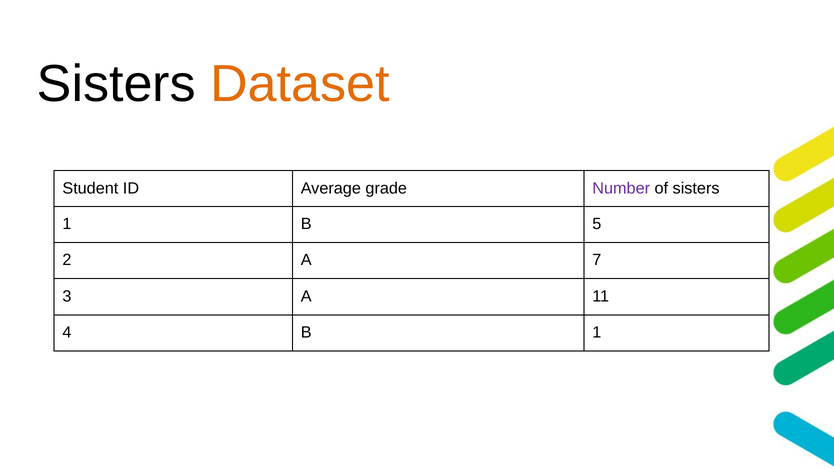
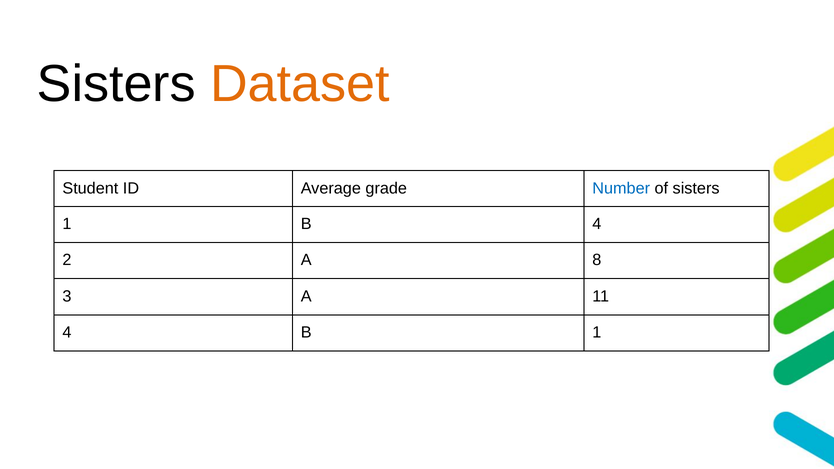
Number colour: purple -> blue (621, 188)
B 5: 5 -> 4 (597, 224)
7: 7 -> 8 (597, 260)
